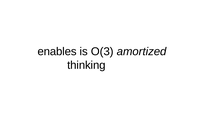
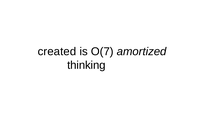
enables: enables -> created (57, 51)
O(3: O(3 -> O(7 (102, 51)
